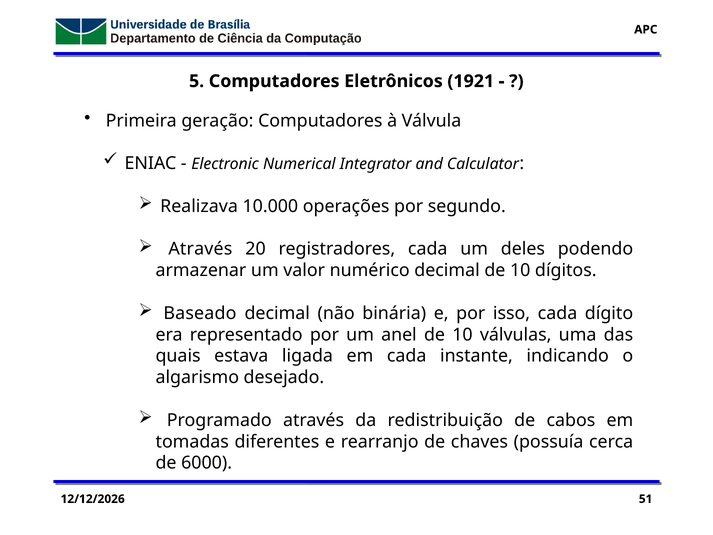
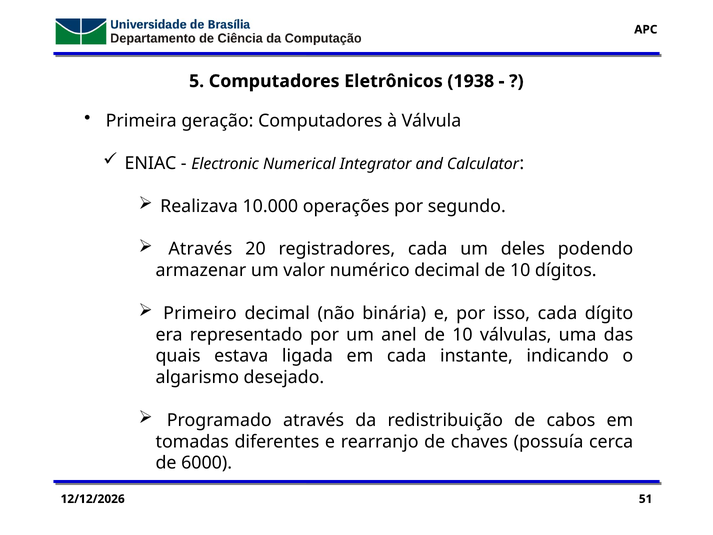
1921: 1921 -> 1938 (471, 81)
Baseado: Baseado -> Primeiro (200, 313)
